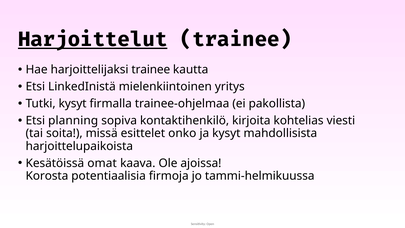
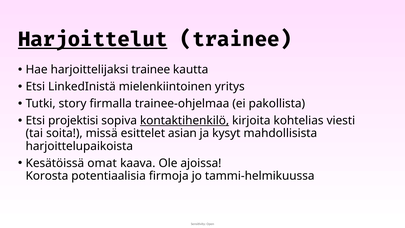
Tutki kysyt: kysyt -> story (73, 104)
planning: planning -> projektisi (73, 120)
kontaktihenkilö underline: none -> present (185, 120)
onko: onko -> asian (182, 133)
